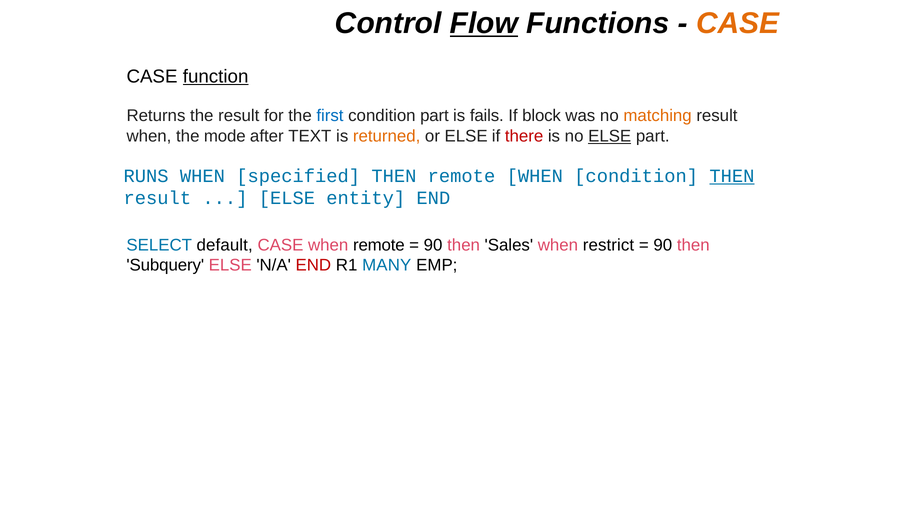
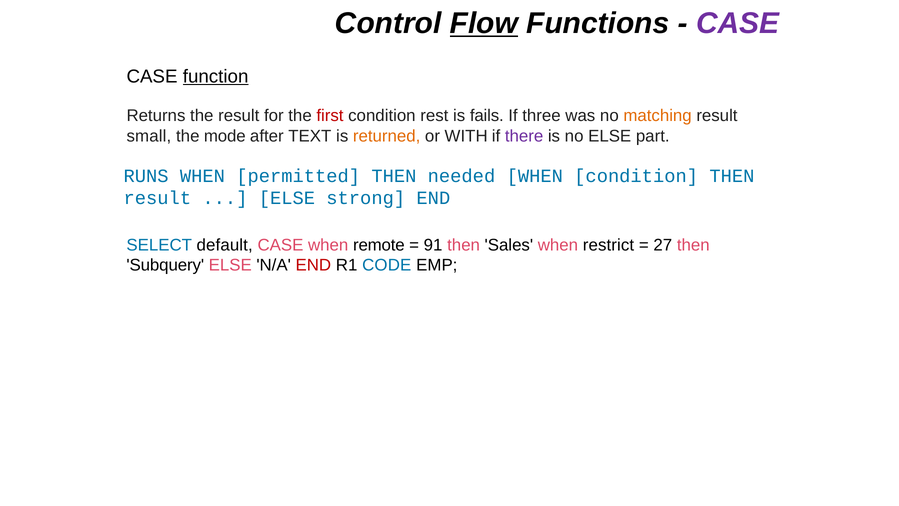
CASE colour: orange -> purple (738, 23)
first colour: blue -> red (330, 116)
condition part: part -> rest (434, 116)
block: block -> three (541, 116)
when: when -> small (149, 136)
or ELSE: ELSE -> WITH (466, 136)
there colour: red -> purple (524, 136)
ELSE underline: present -> none (610, 136)
specified: specified -> permitted (298, 176)
THEN remote: remote -> needed (461, 176)
THEN underline: present -> none (732, 176)
entity: entity -> strong (366, 198)
90: 90 -> 91 (433, 245)
90: 90 -> 27 (663, 245)
MANY: MANY -> CODE (387, 265)
